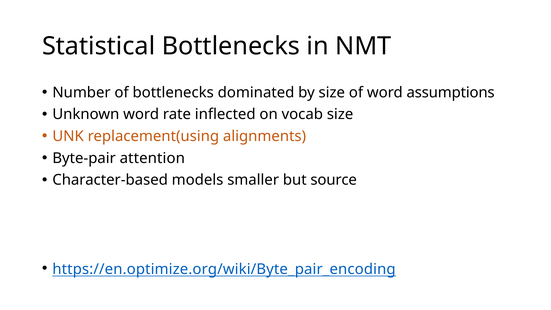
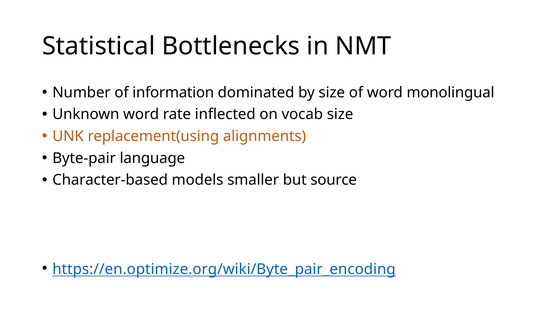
of bottlenecks: bottlenecks -> information (173, 93)
assumptions: assumptions -> monolingual (451, 93)
attention: attention -> language (152, 158)
